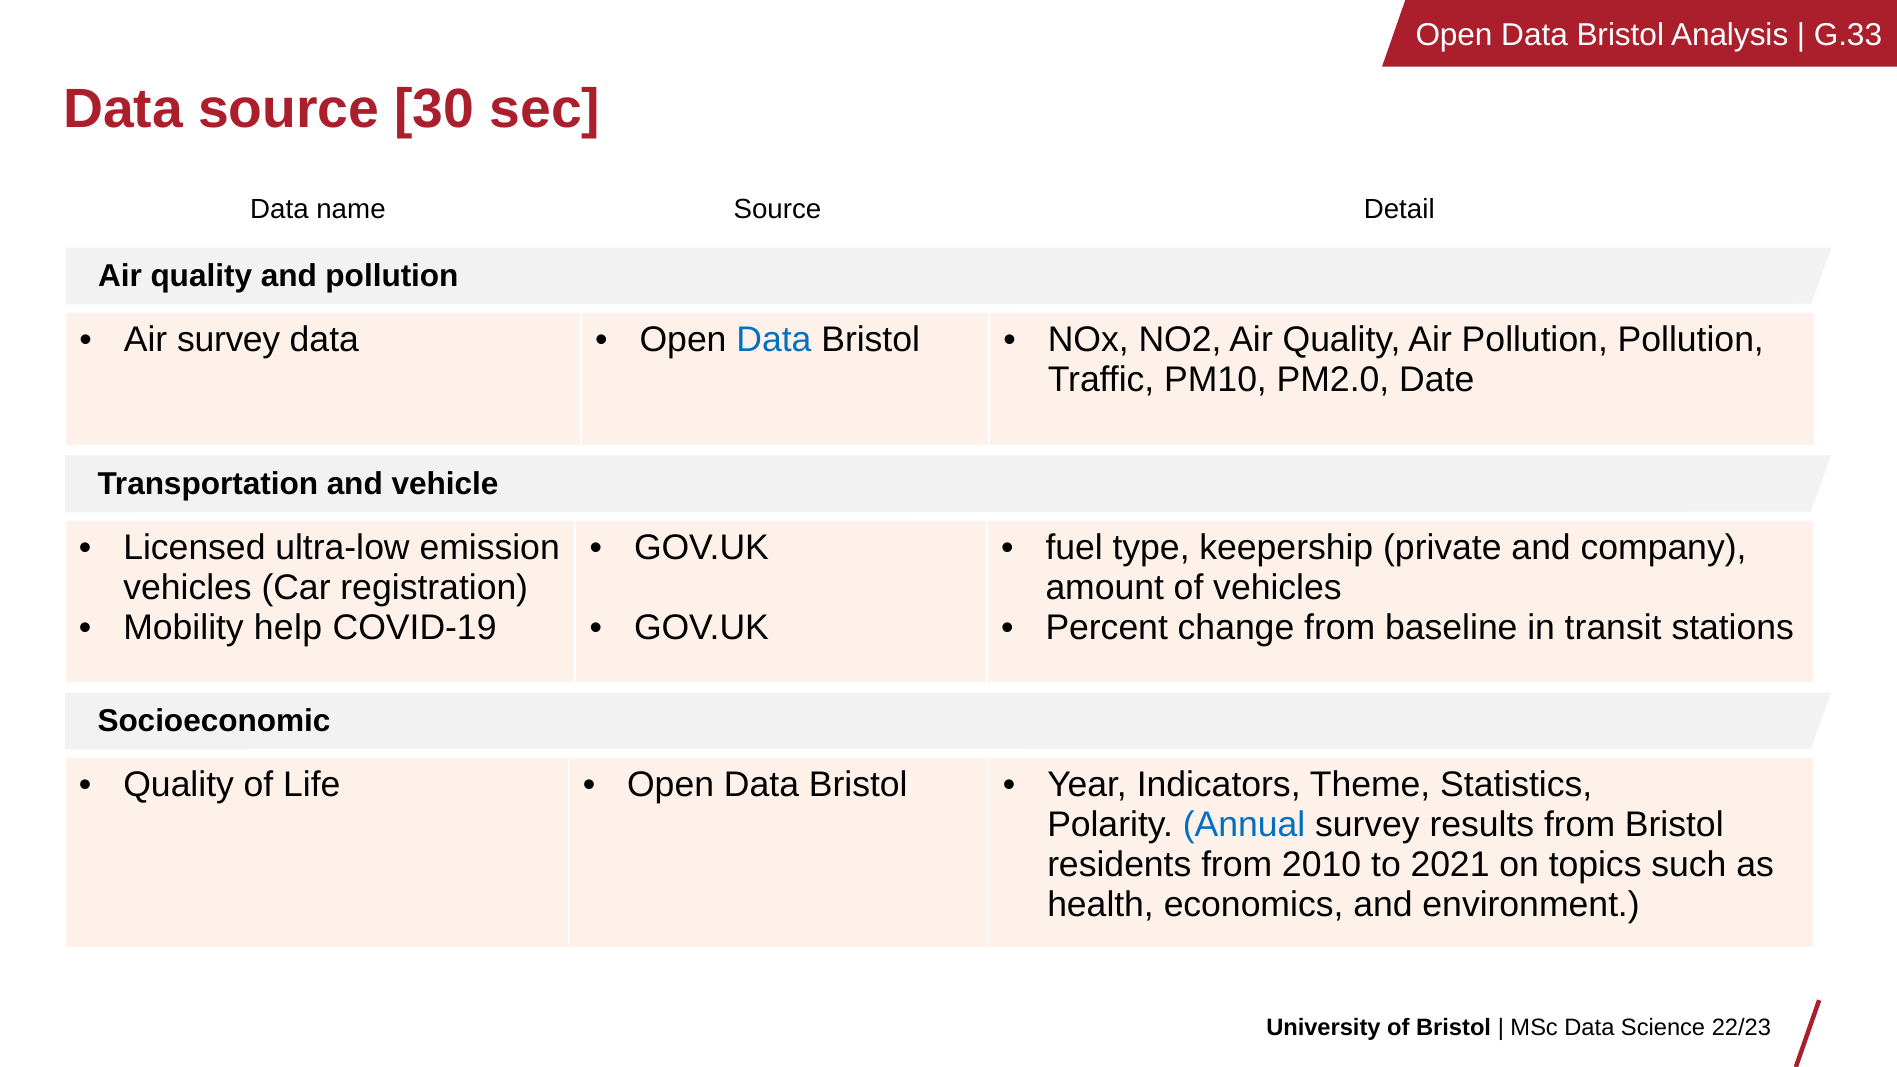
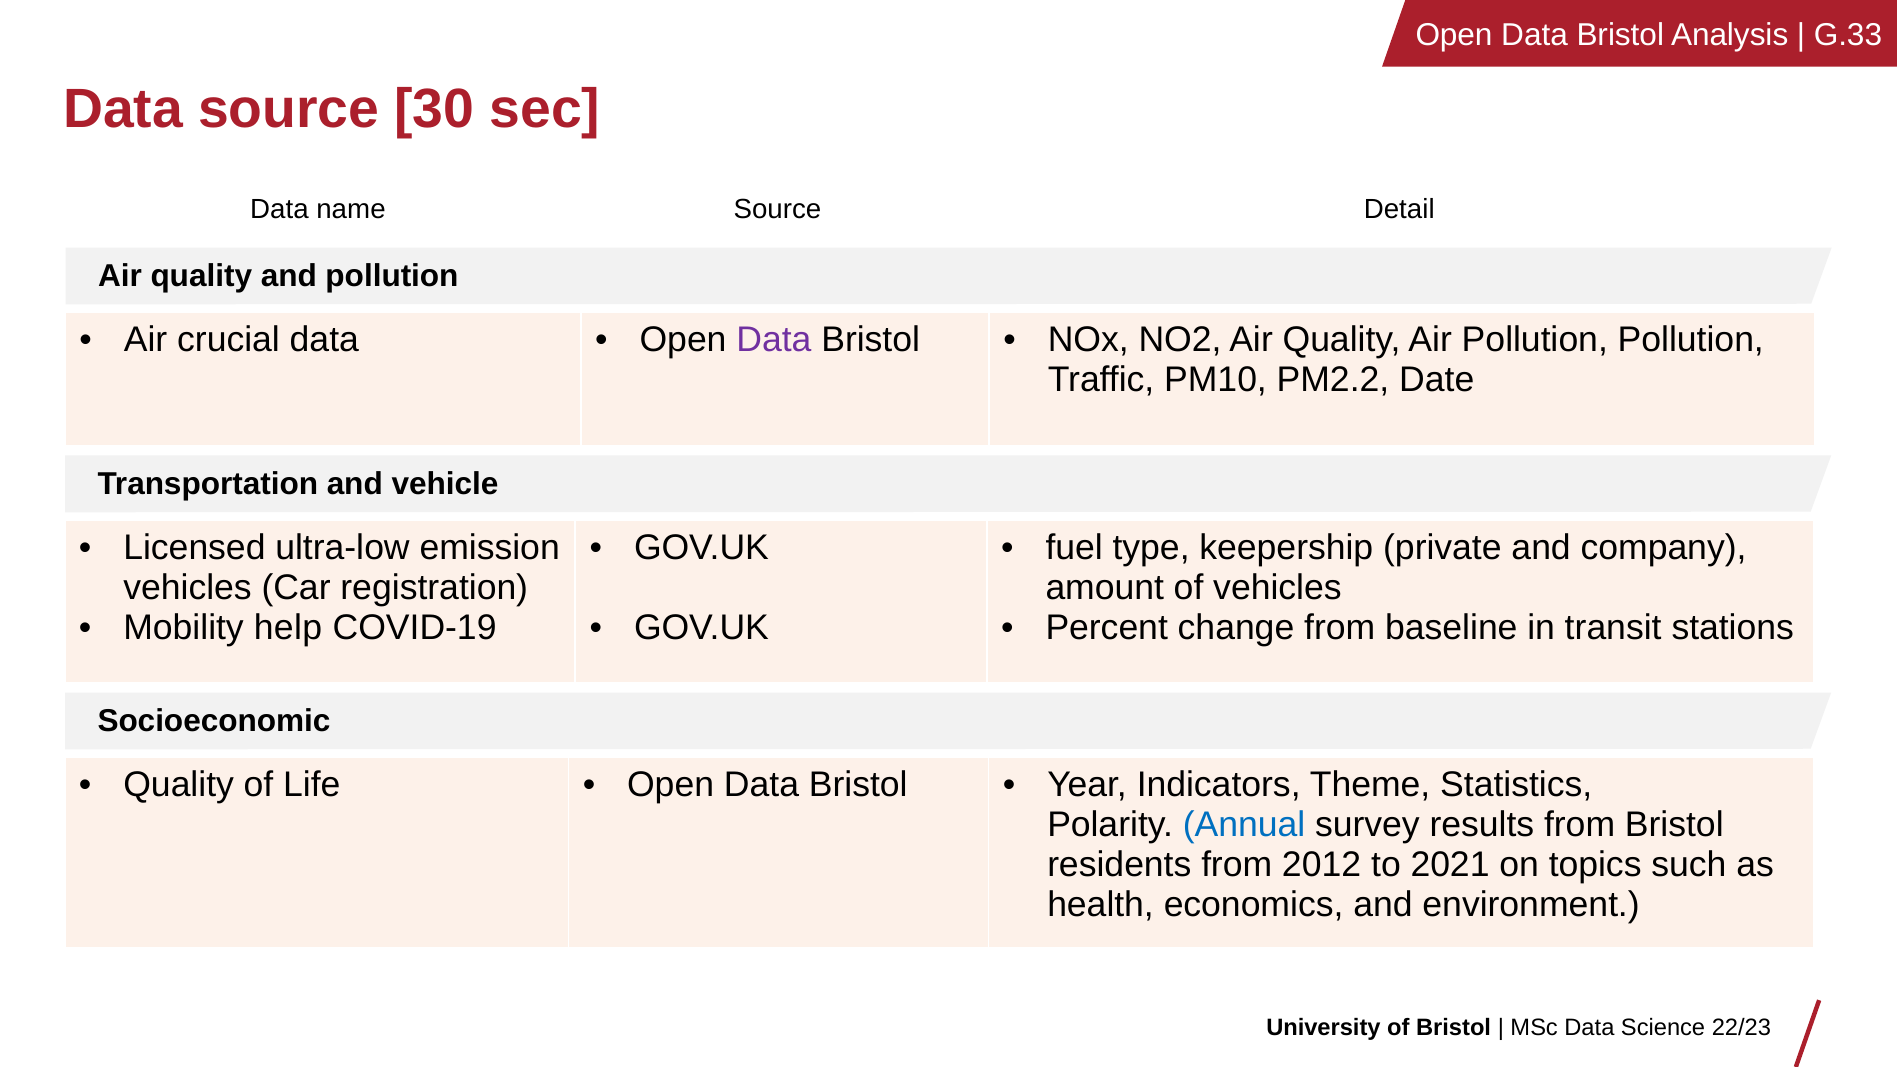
Air survey: survey -> crucial (229, 340)
Data colour: blue -> purple (774, 340)
PM2.0: PM2.0 -> PM2.2 (1333, 380)
2010: 2010 -> 2012 (1322, 865)
